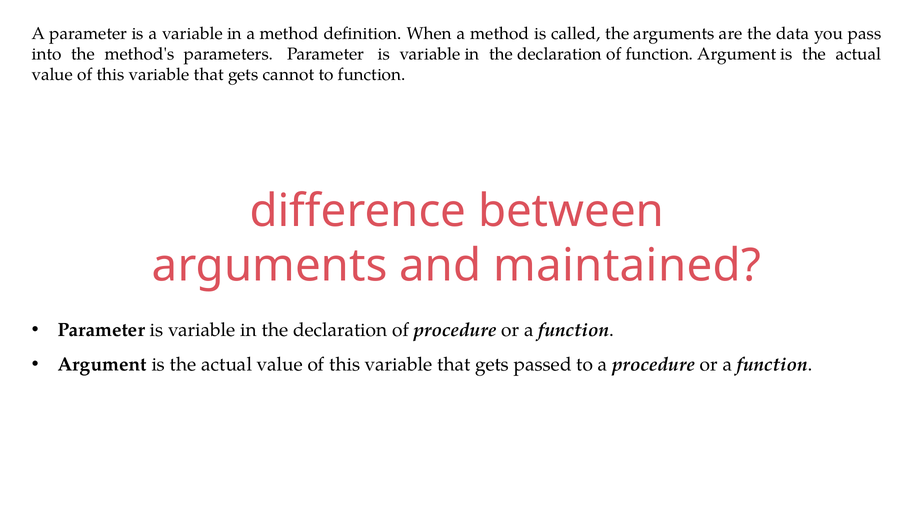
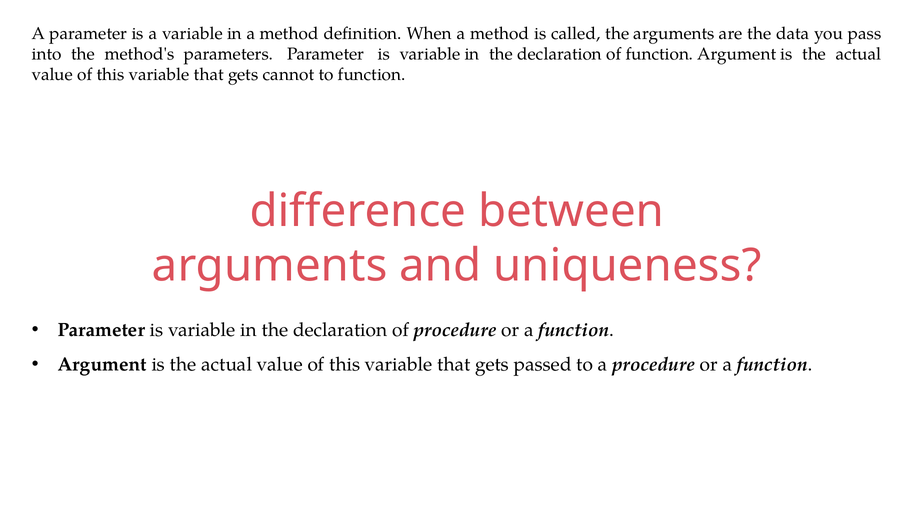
maintained: maintained -> uniqueness (627, 266)
